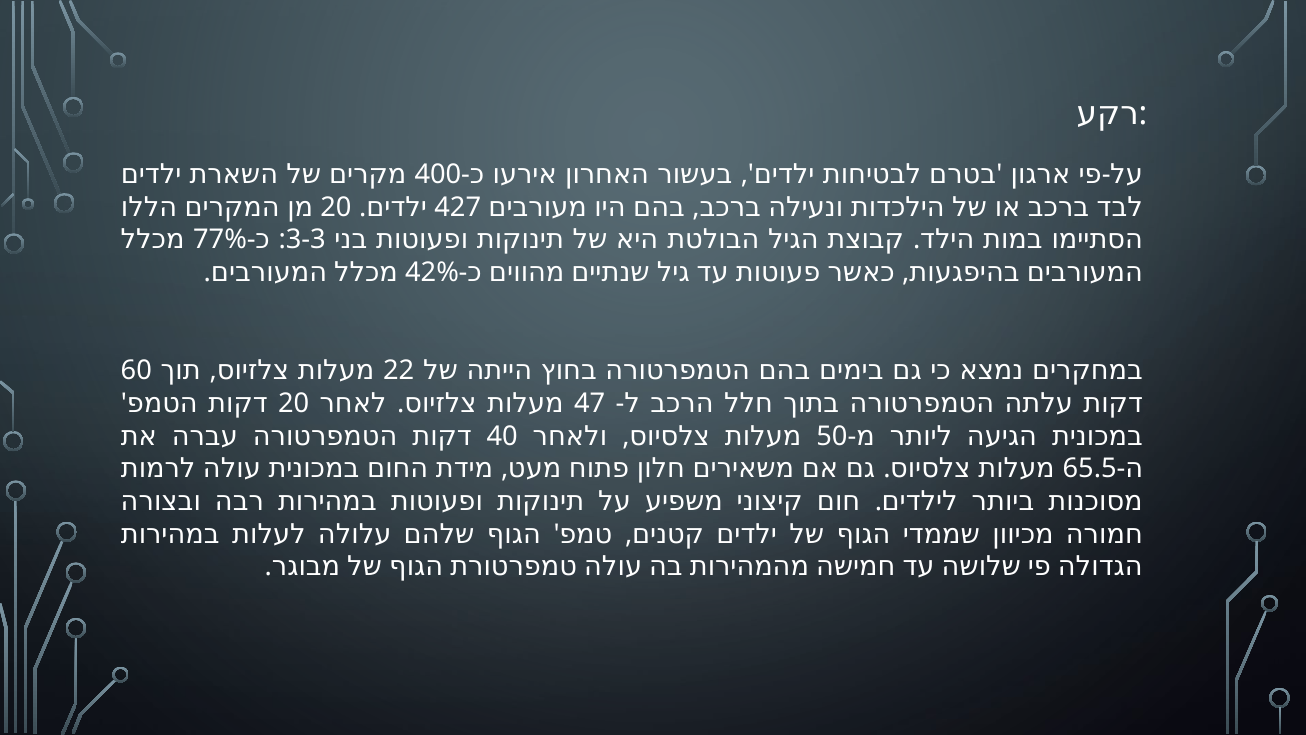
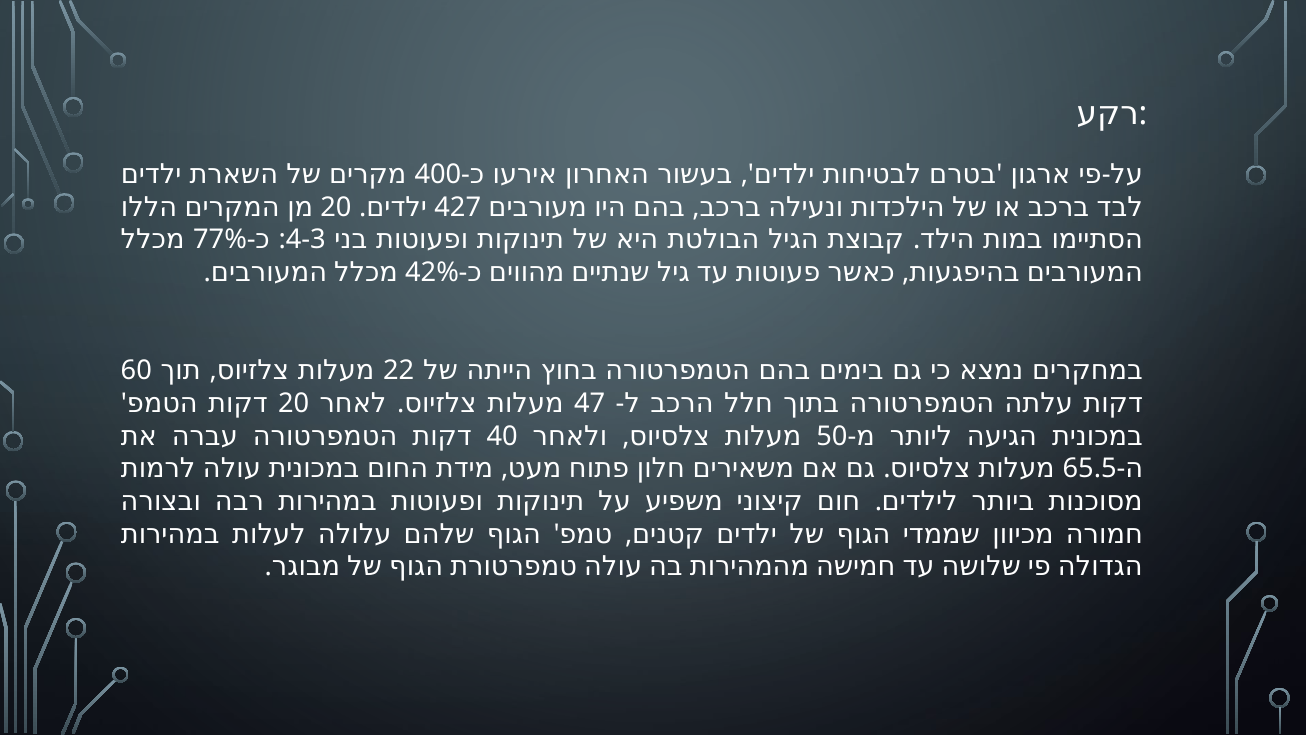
3-3: 3-3 -> 4-3 (306, 240)
